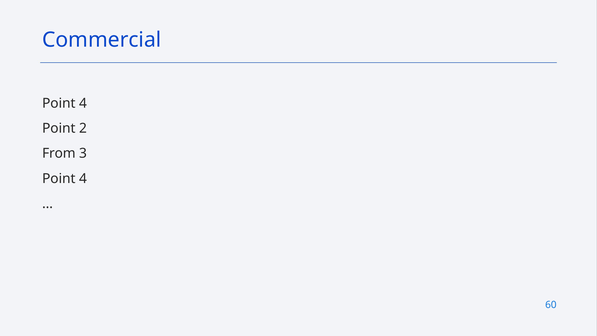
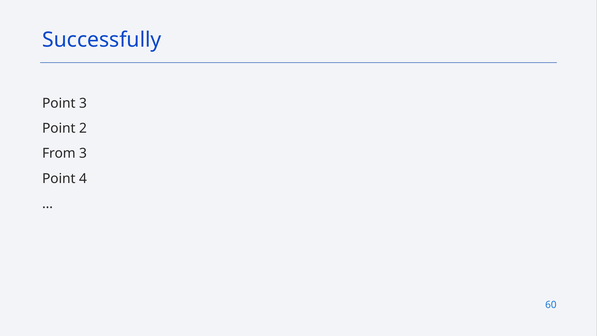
Commercial: Commercial -> Successfully (102, 40)
4: 4 -> 3 (83, 103)
